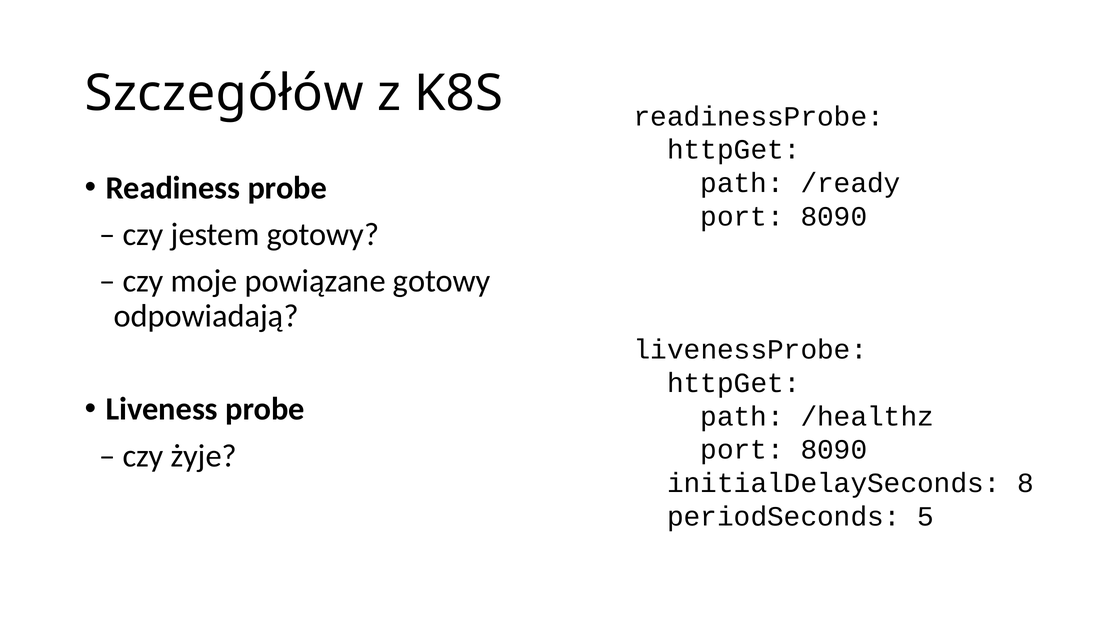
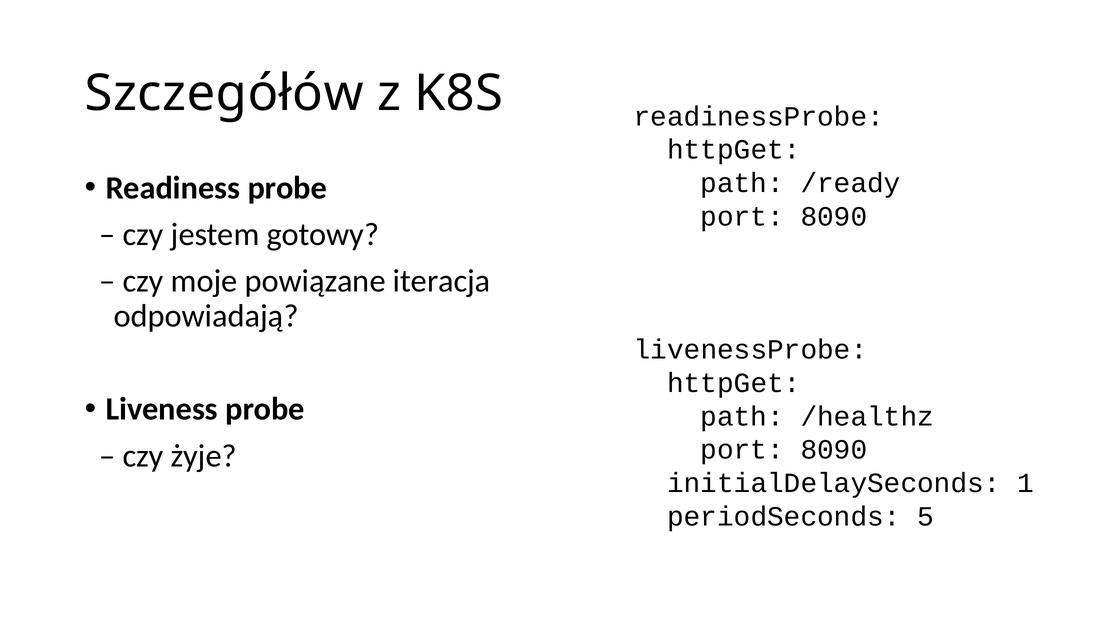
powiązane gotowy: gotowy -> iteracja (442, 281)
8: 8 -> 1 (1026, 483)
